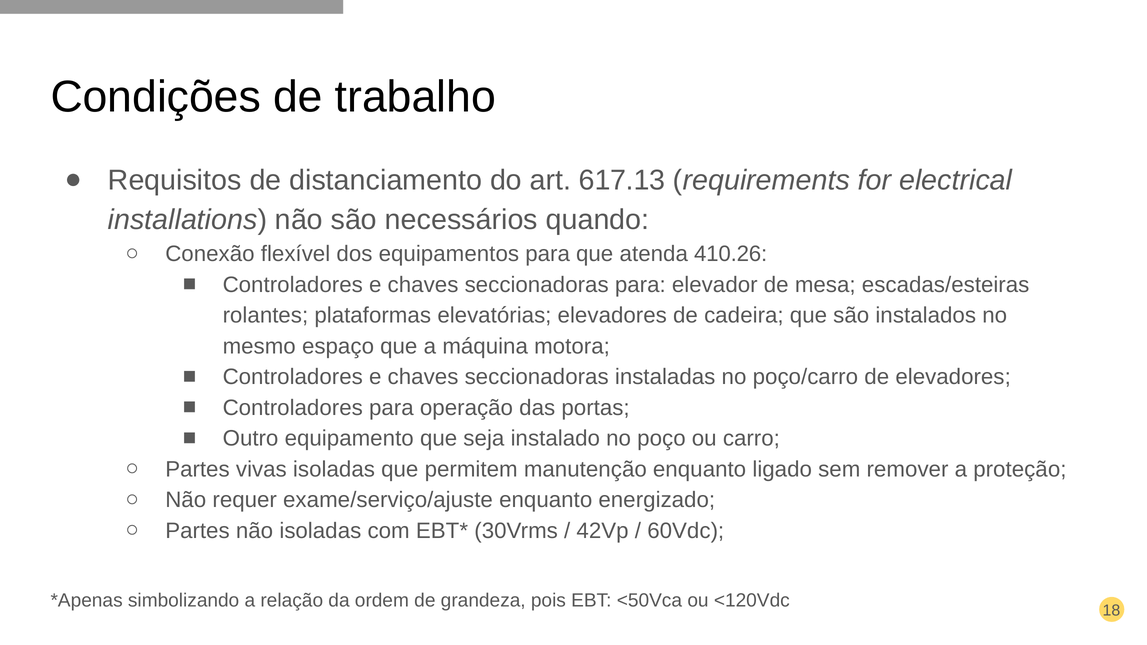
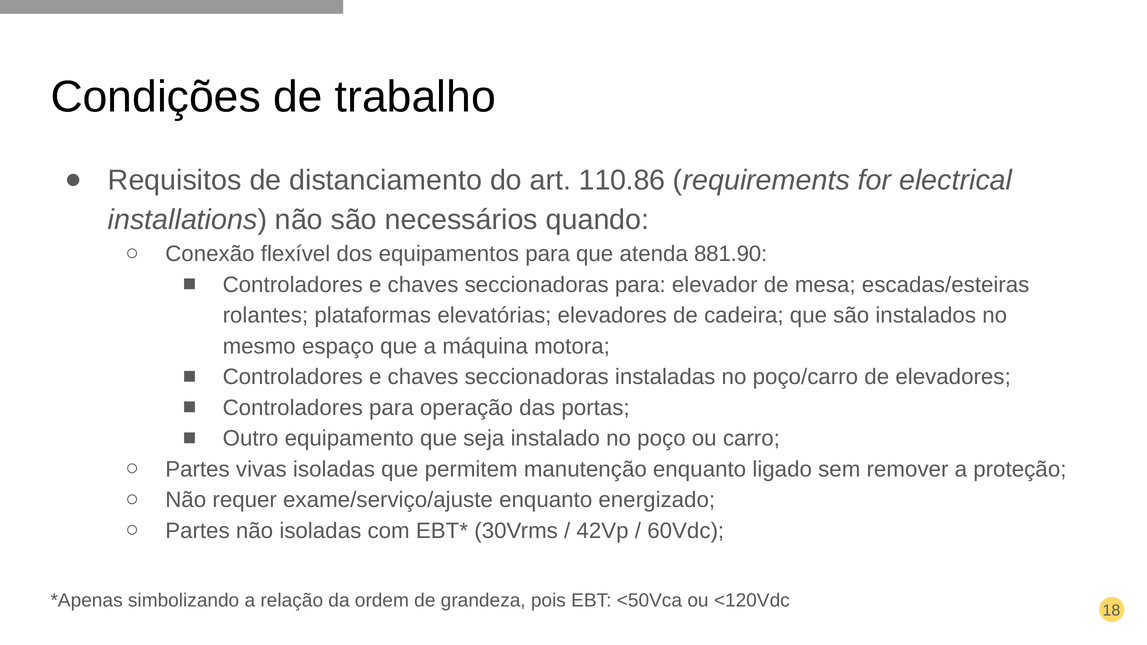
617.13: 617.13 -> 110.86 (622, 180)
410.26: 410.26 -> 881.90 (731, 254)
